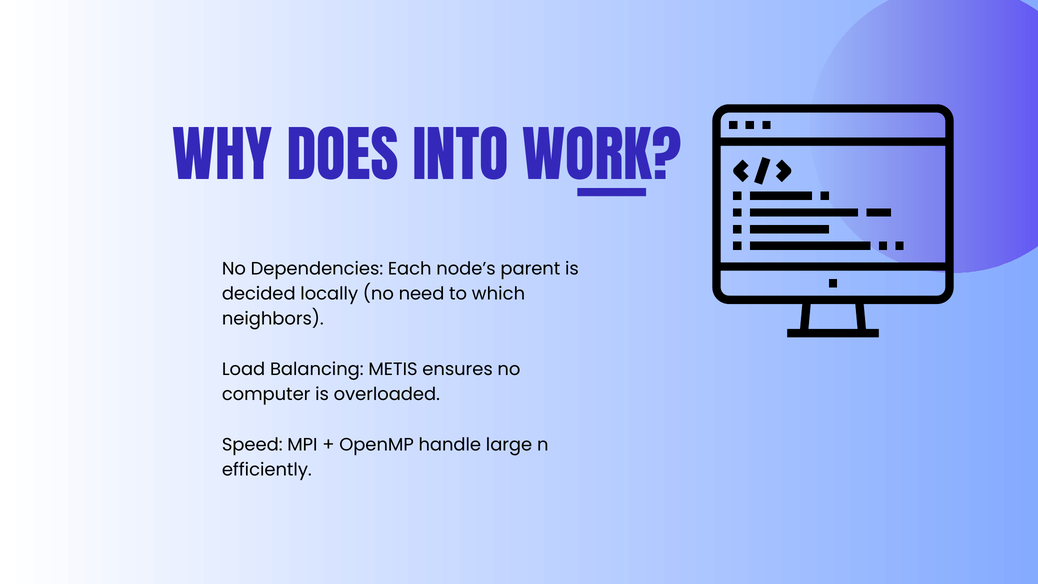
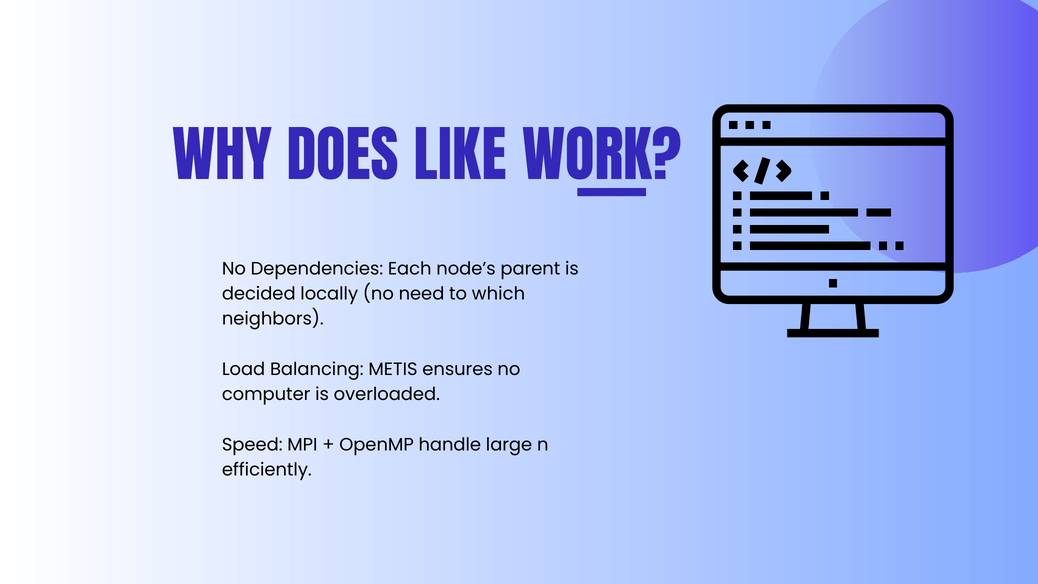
INTO: INTO -> LIKE (460, 159)
